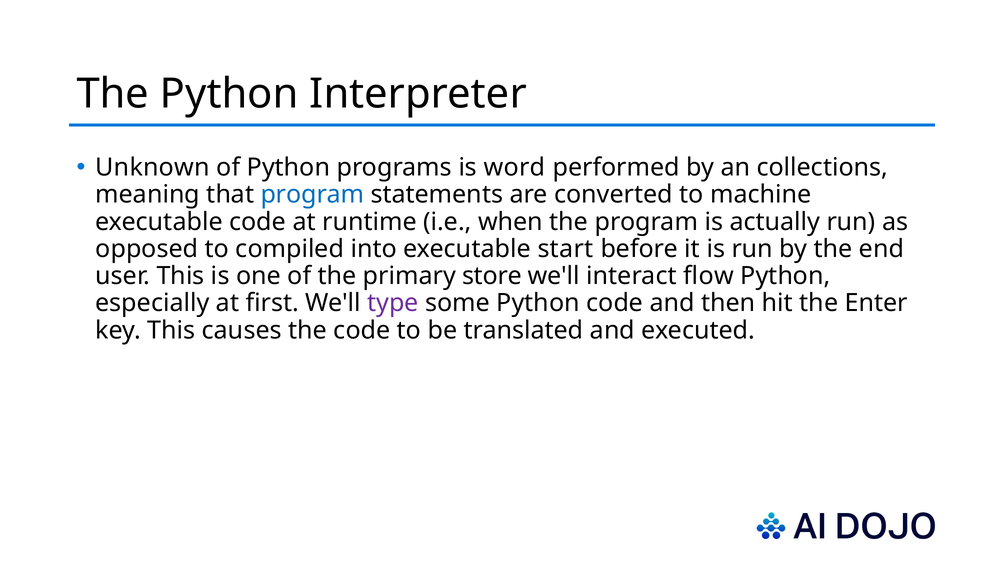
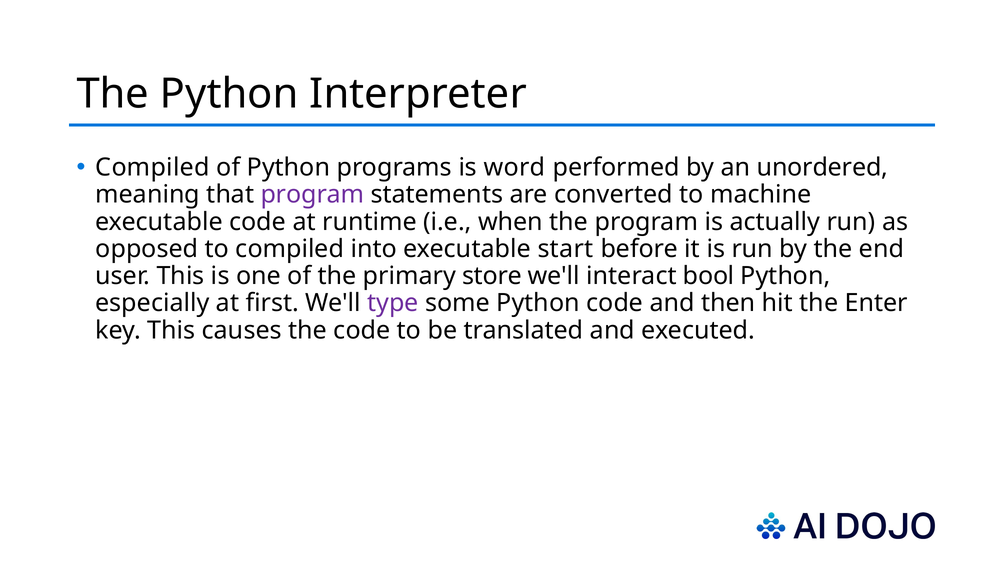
Unknown: Unknown -> Compiled (153, 168)
collections: collections -> unordered (822, 168)
program colour: blue -> purple (312, 195)
flow: flow -> bool (709, 276)
